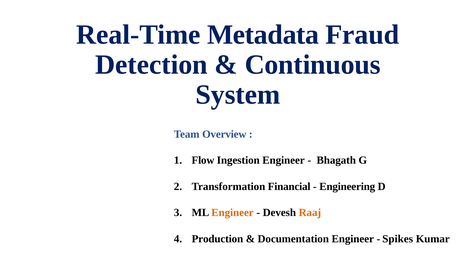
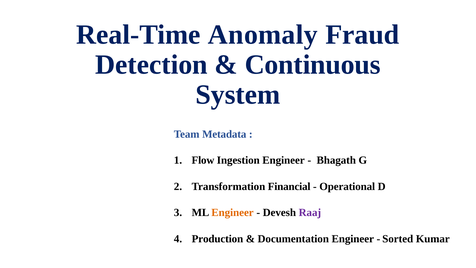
Metadata: Metadata -> Anomaly (263, 35)
Overview: Overview -> Metadata (224, 134)
Engineering: Engineering -> Operational (347, 186)
Raaj colour: orange -> purple (310, 212)
Spikes: Spikes -> Sorted (398, 239)
